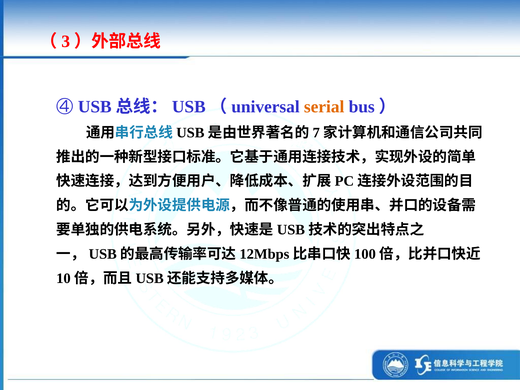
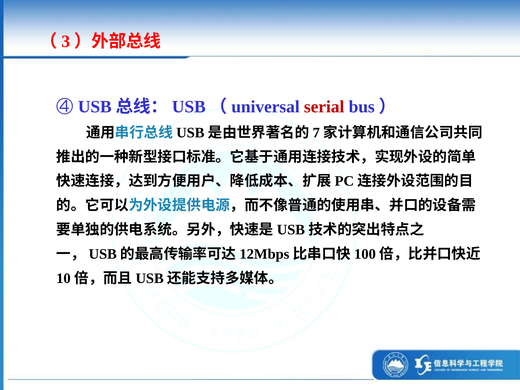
serial colour: orange -> red (324, 107)
